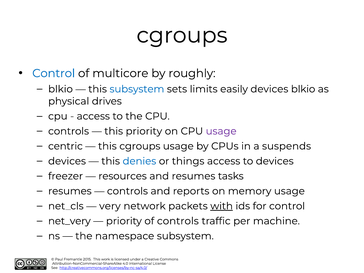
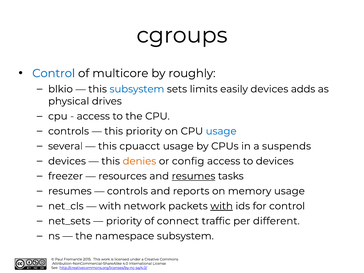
devices blkio: blkio -> adds (303, 89)
usage colour: purple -> blue (221, 131)
centric: centric -> several (65, 146)
this cgroups: cgroups -> cpuacct (140, 146)
denies colour: blue -> orange (139, 161)
things: things -> config (188, 161)
resumes underline: none -> present (194, 176)
very: very -> with (110, 206)
net_very: net_very -> net_sets (69, 221)
of controls: controls -> connect (178, 221)
machine: machine -> different (276, 221)
